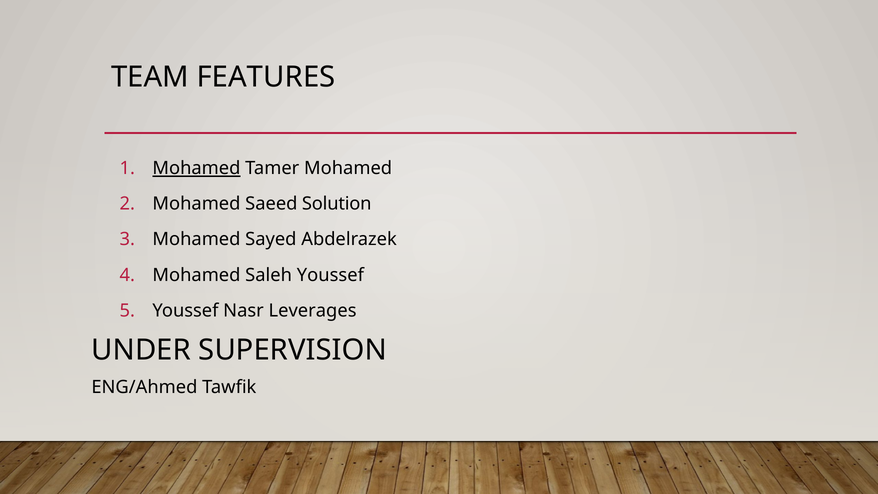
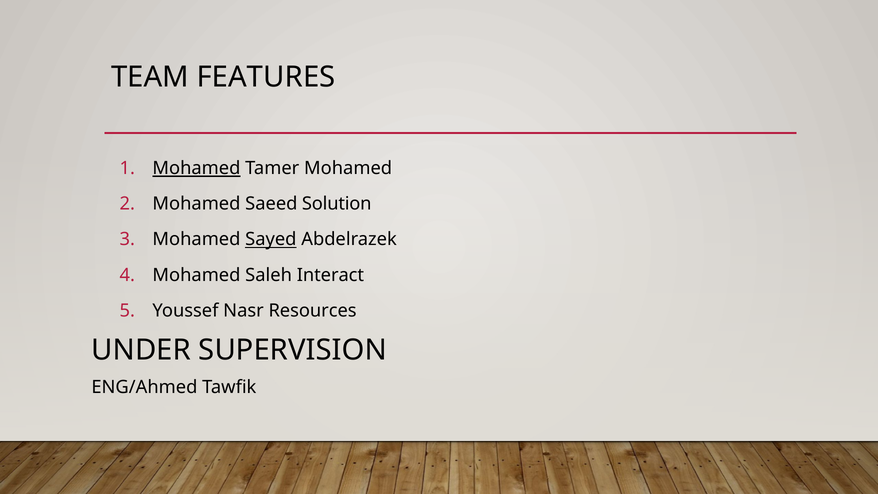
Sayed underline: none -> present (271, 239)
Saleh Youssef: Youssef -> Interact (330, 275)
Leverages: Leverages -> Resources (313, 310)
